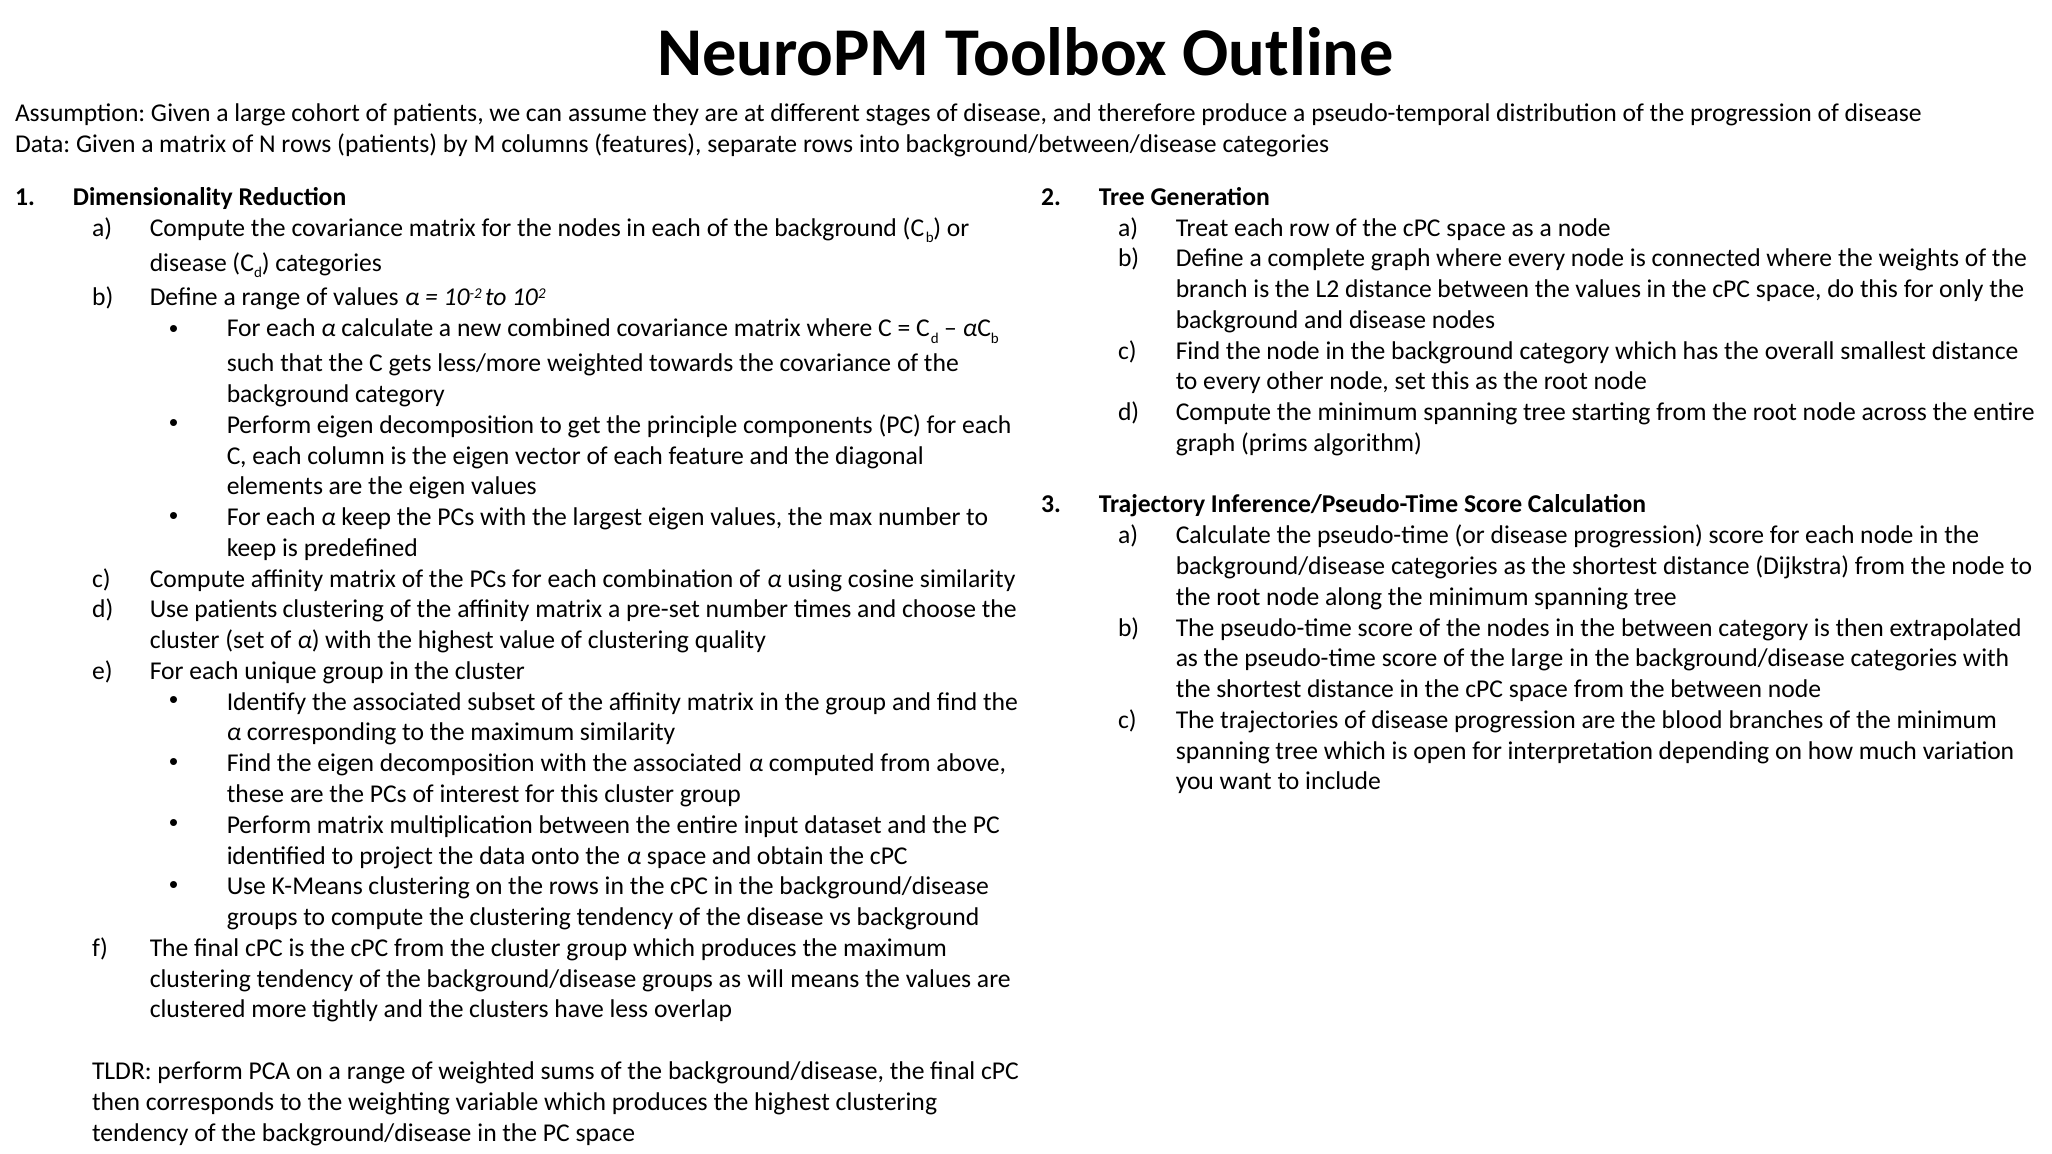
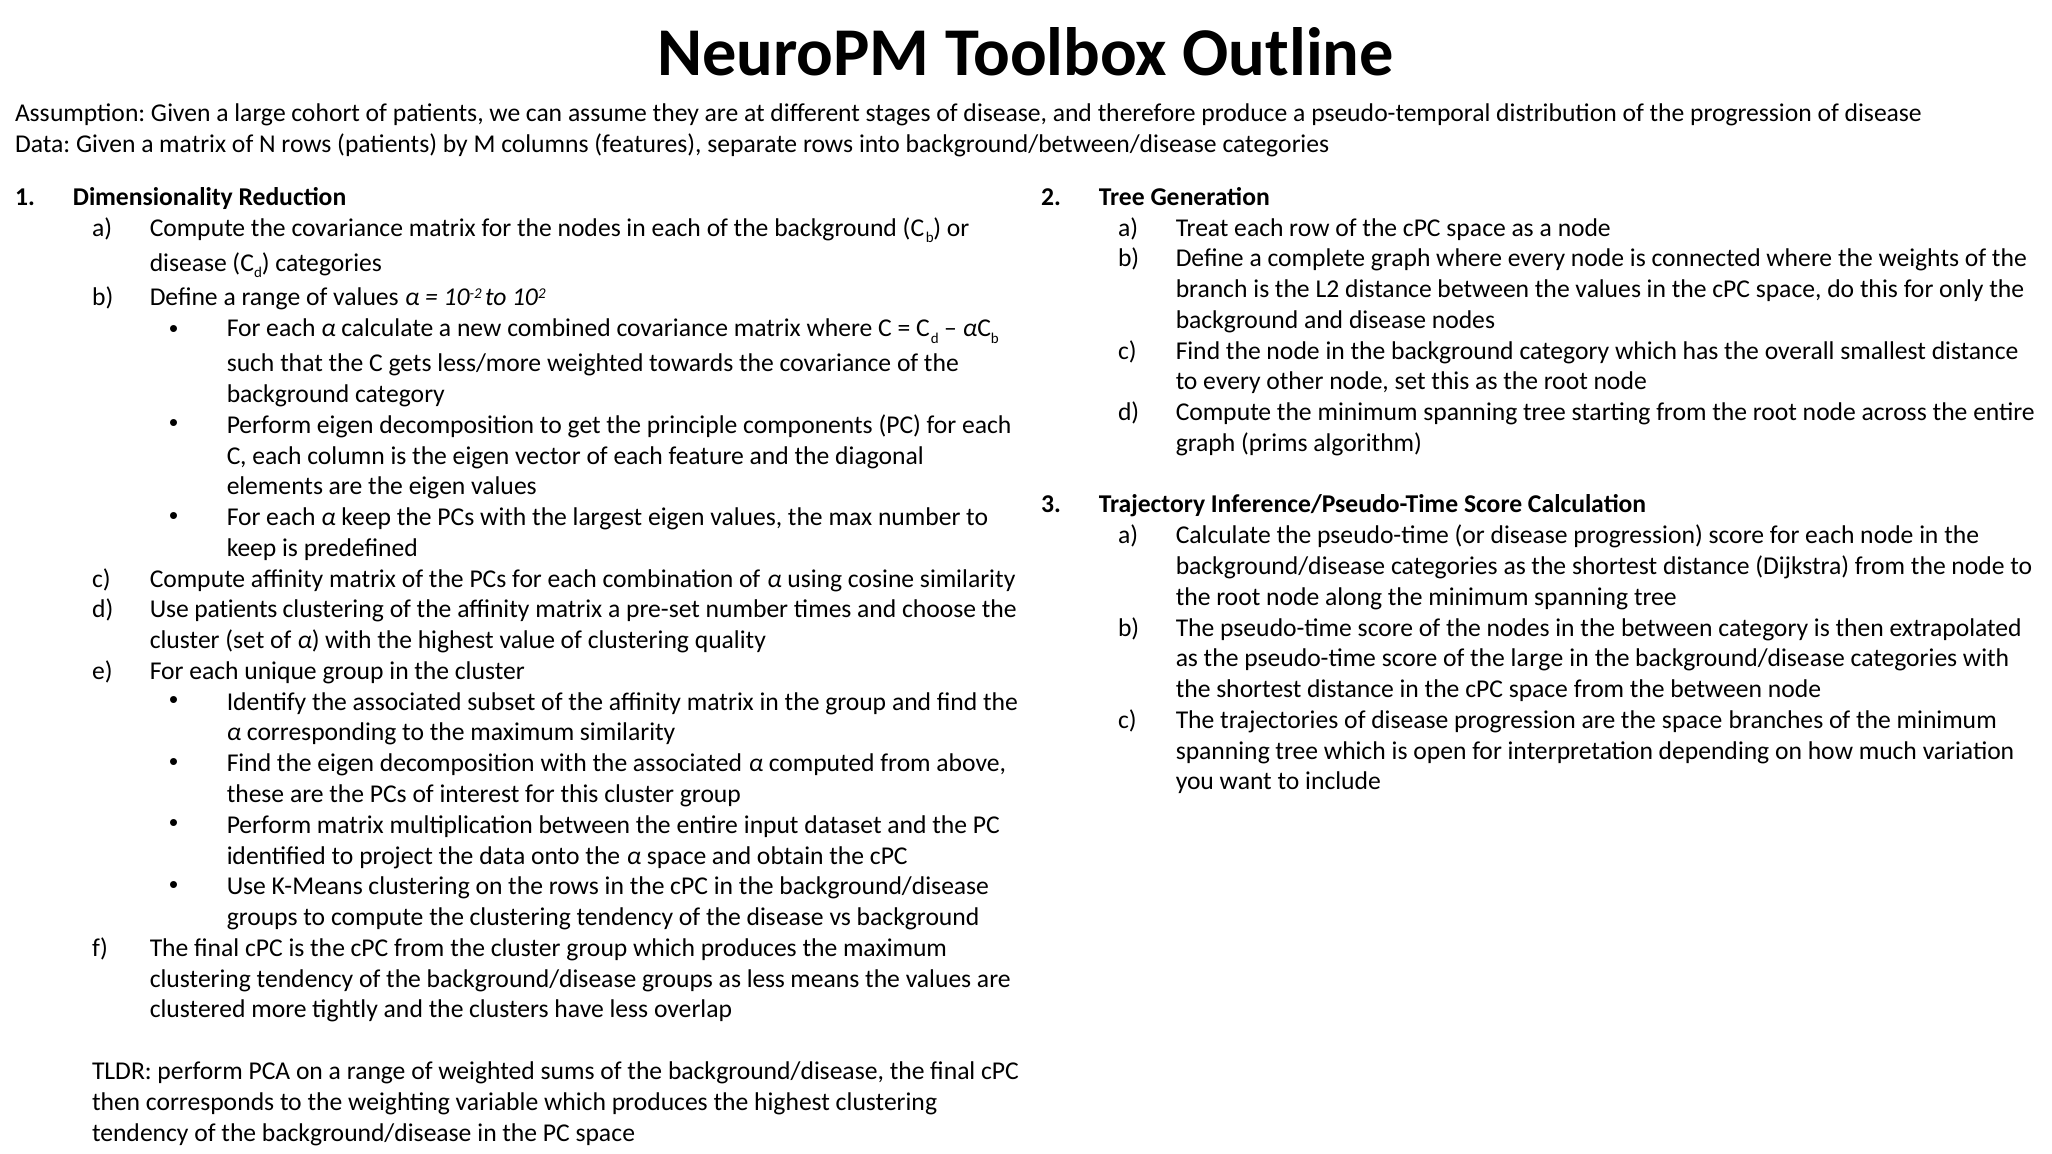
the blood: blood -> space (1692, 720)
as will: will -> less (766, 979)
